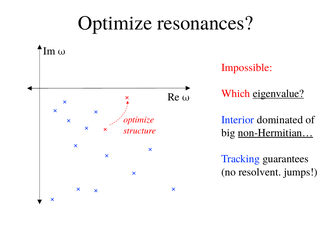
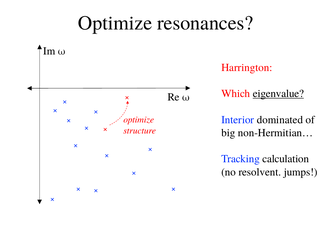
Impossible: Impossible -> Harrington (247, 67)
non-Hermitian… underline: present -> none (275, 132)
guarantees: guarantees -> calculation (286, 159)
